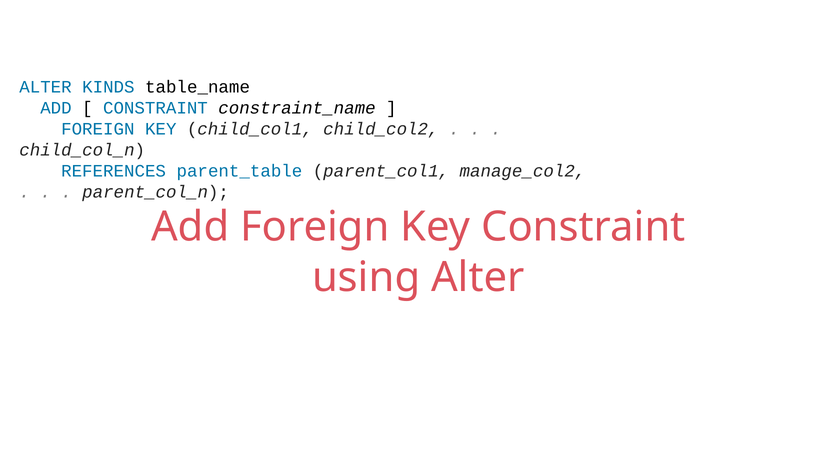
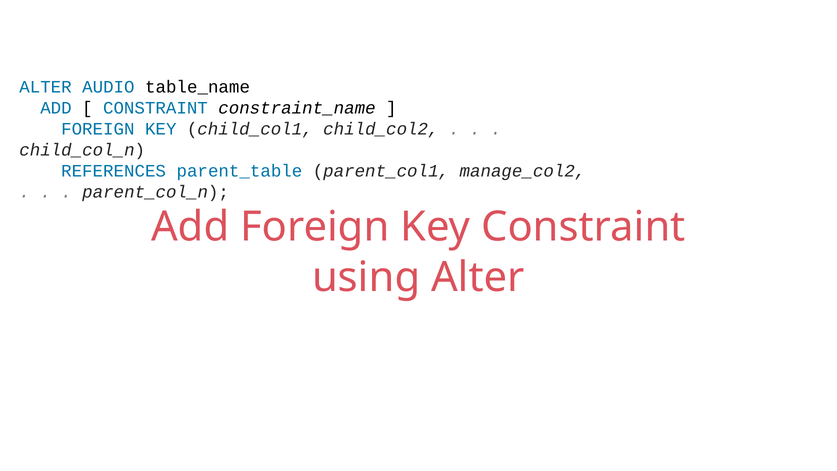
KINDS: KINDS -> AUDIO (108, 87)
